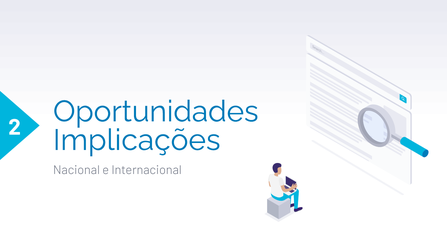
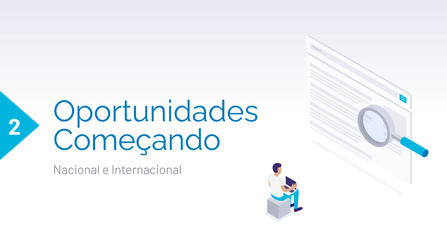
Implicações: Implicações -> Começando (137, 140)
